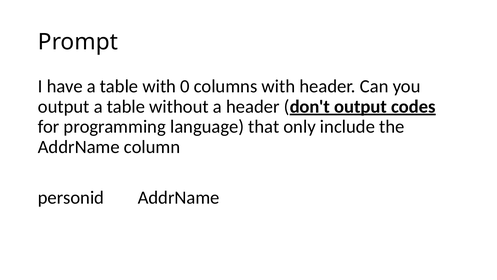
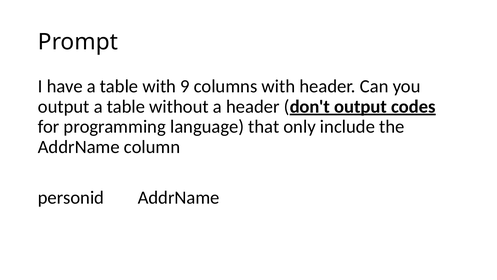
0: 0 -> 9 (185, 86)
